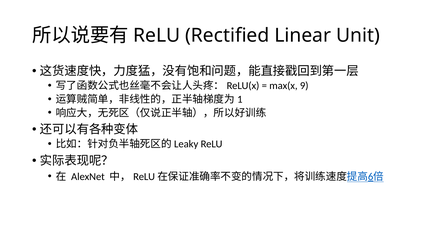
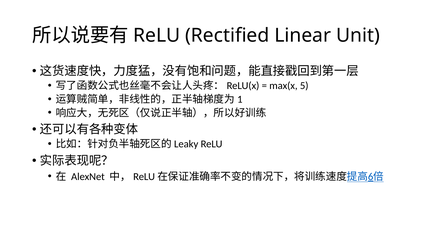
9: 9 -> 5 (304, 86)
